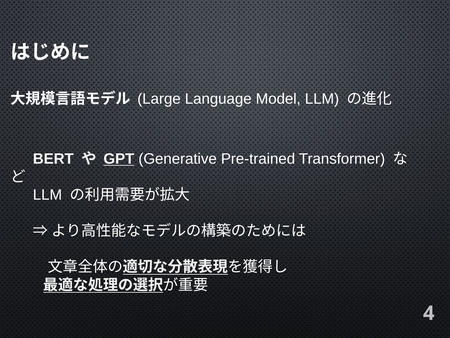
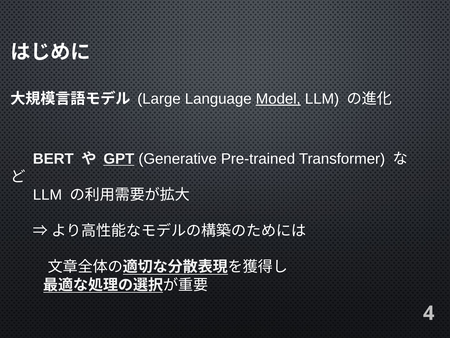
Model underline: none -> present (278, 99)
